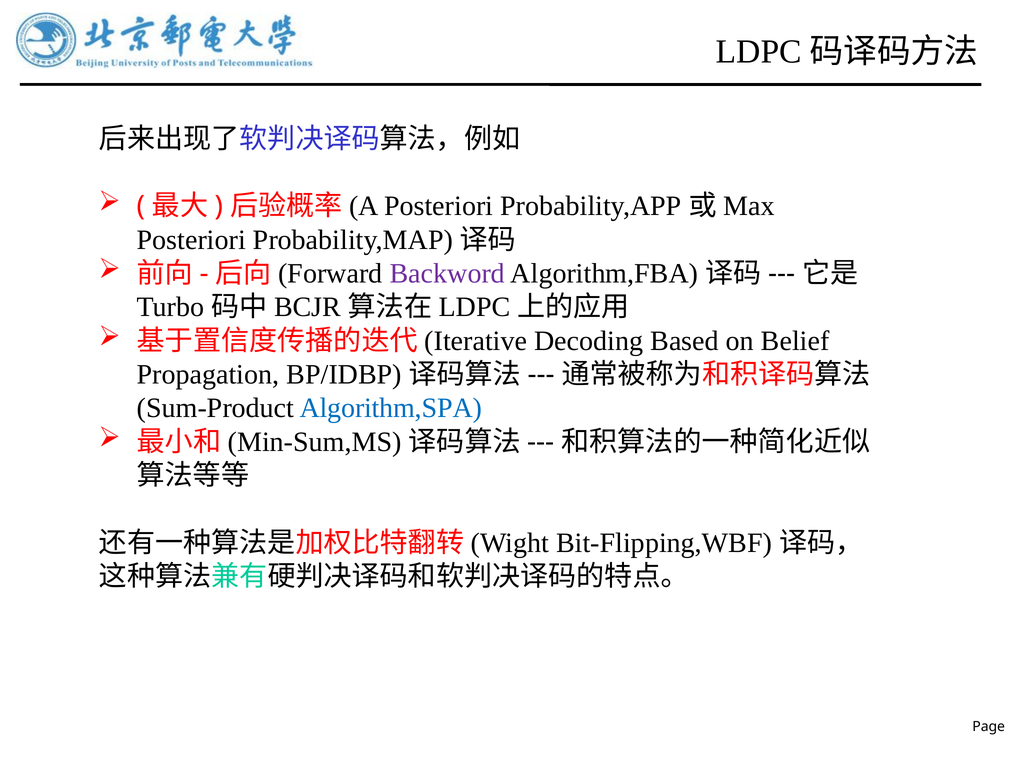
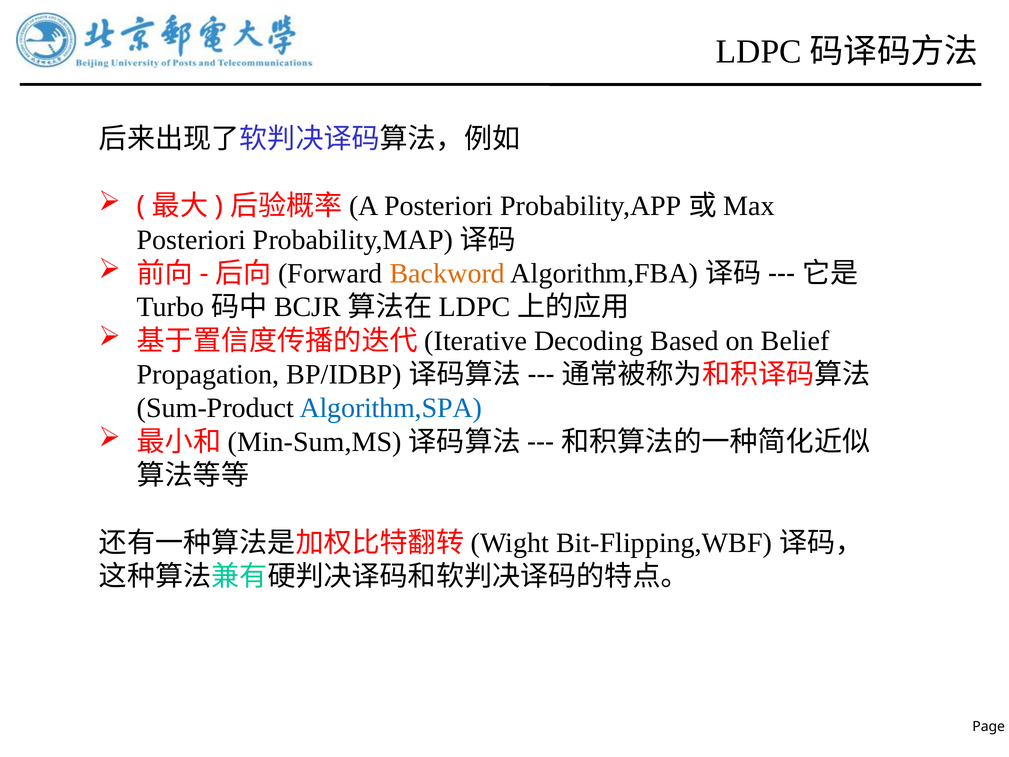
Backword colour: purple -> orange (447, 273)
